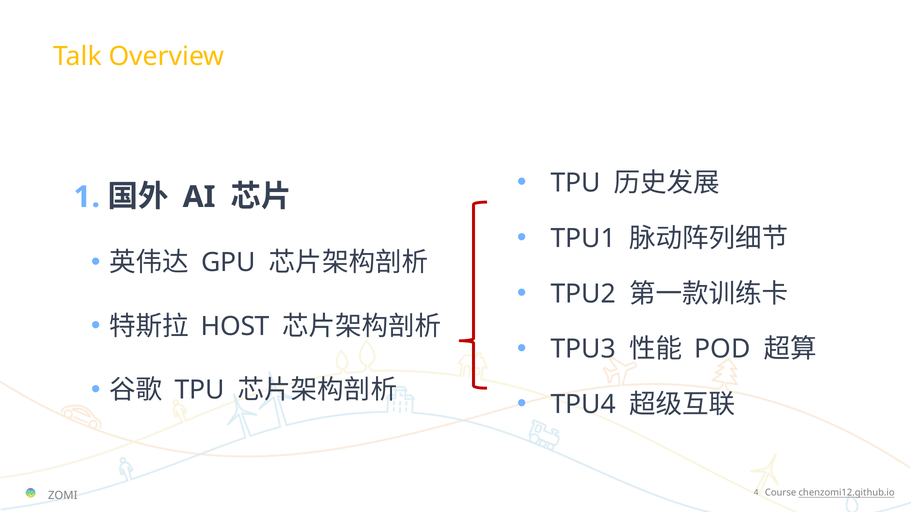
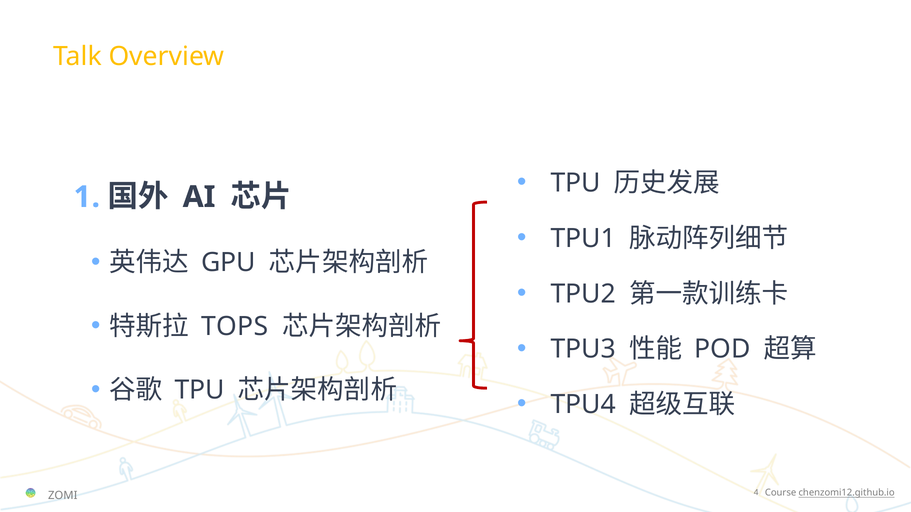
HOST: HOST -> TOPS (235, 327)
